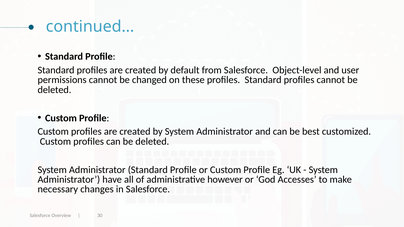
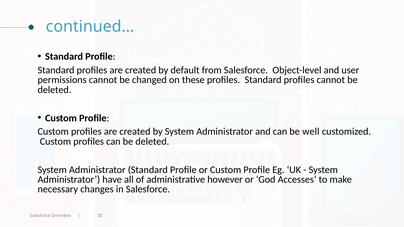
best: best -> well (311, 132)
